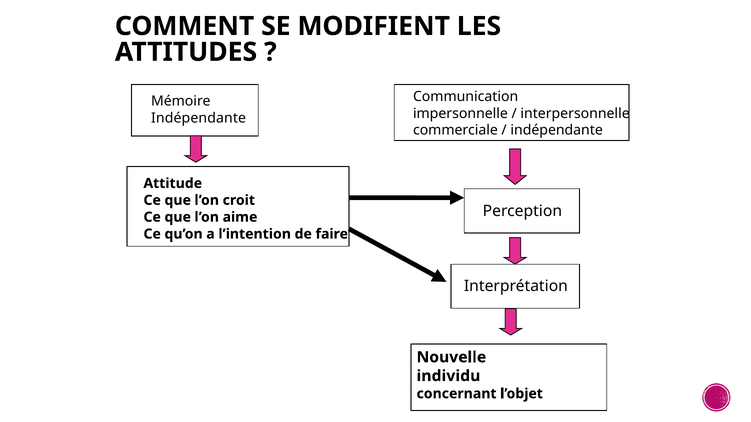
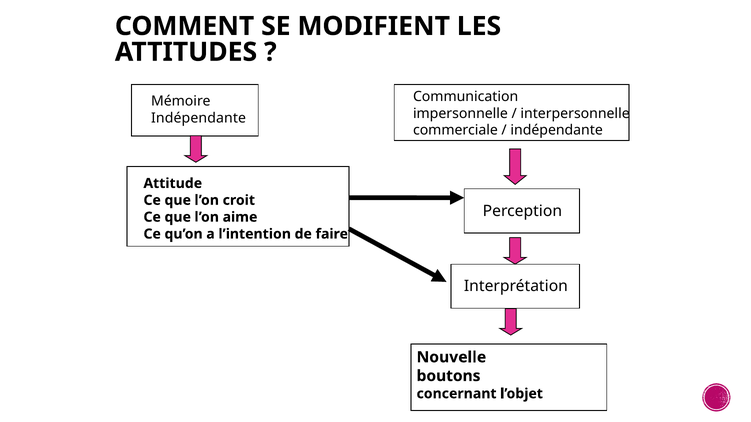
individu: individu -> boutons (449, 376)
